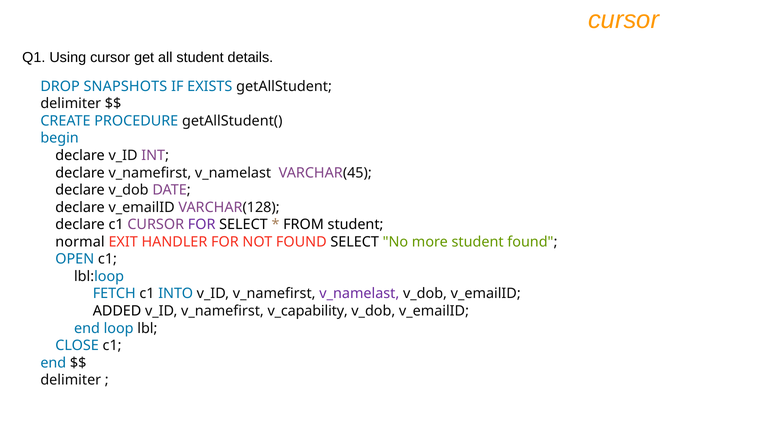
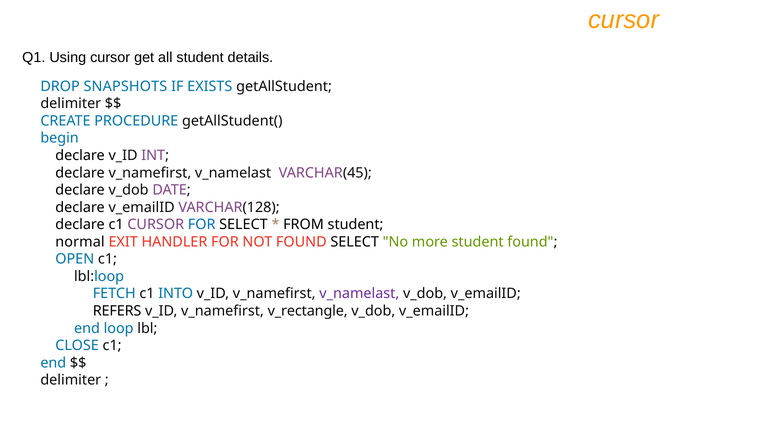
FOR colour: purple -> blue (202, 225)
ADDED: ADDED -> REFERS (117, 311)
v_capability: v_capability -> v_rectangle (308, 311)
